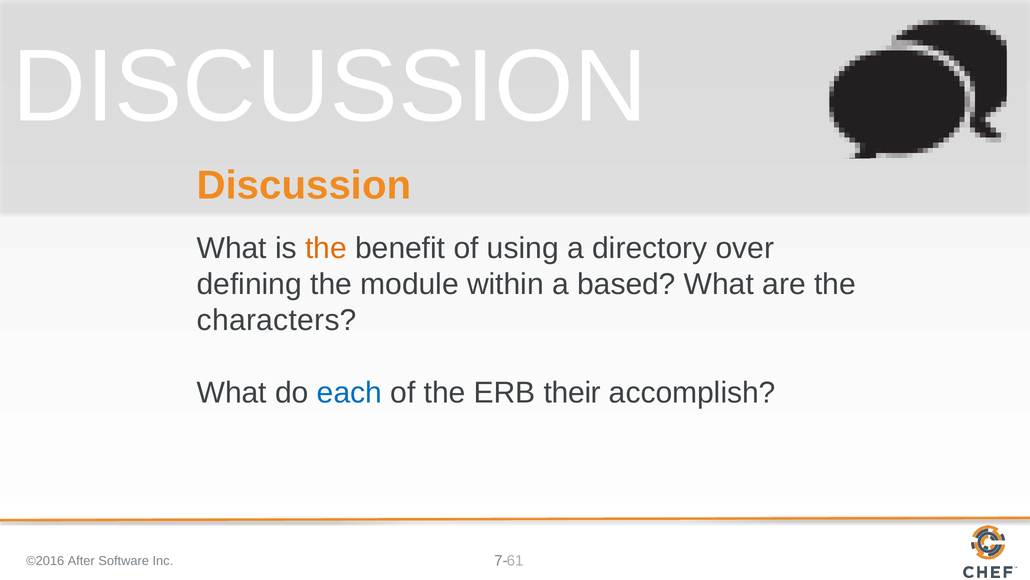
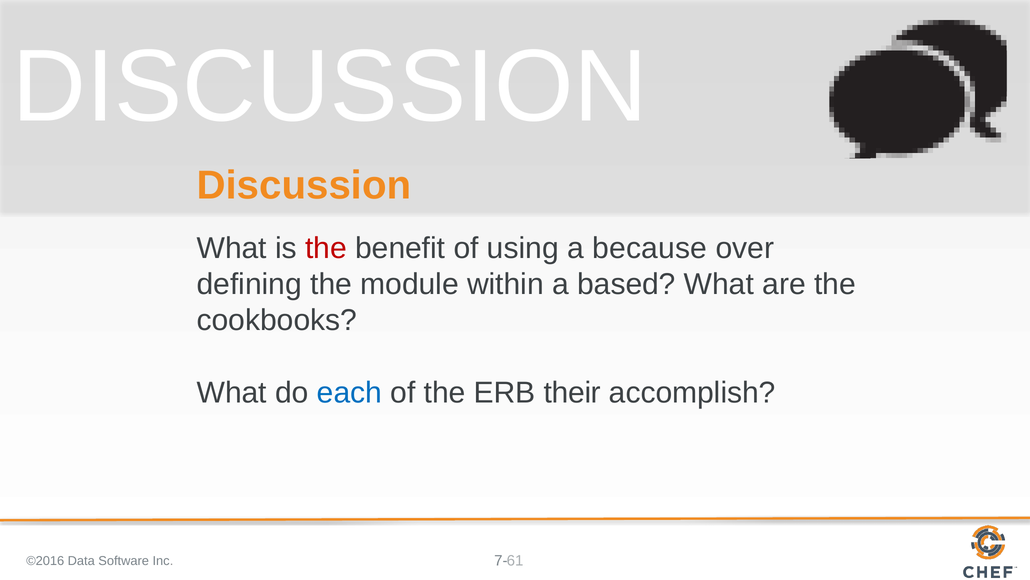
the colour: orange -> red (326, 248)
directory: directory -> because (650, 248)
characters: characters -> cookbooks (277, 320)
After: After -> Data (81, 561)
